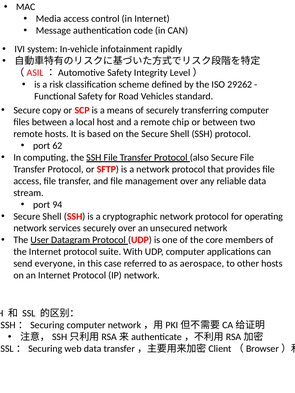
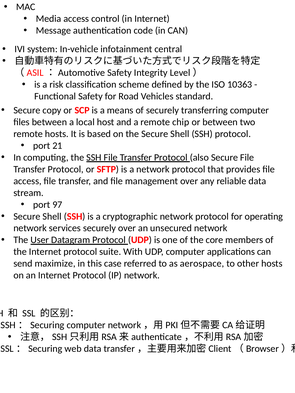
rapidly: rapidly -> central (168, 49)
29262: 29262 -> 10363 (240, 85)
62: 62 -> 21 (57, 146)
94: 94 -> 97 (57, 205)
everyone: everyone -> maximize (55, 264)
